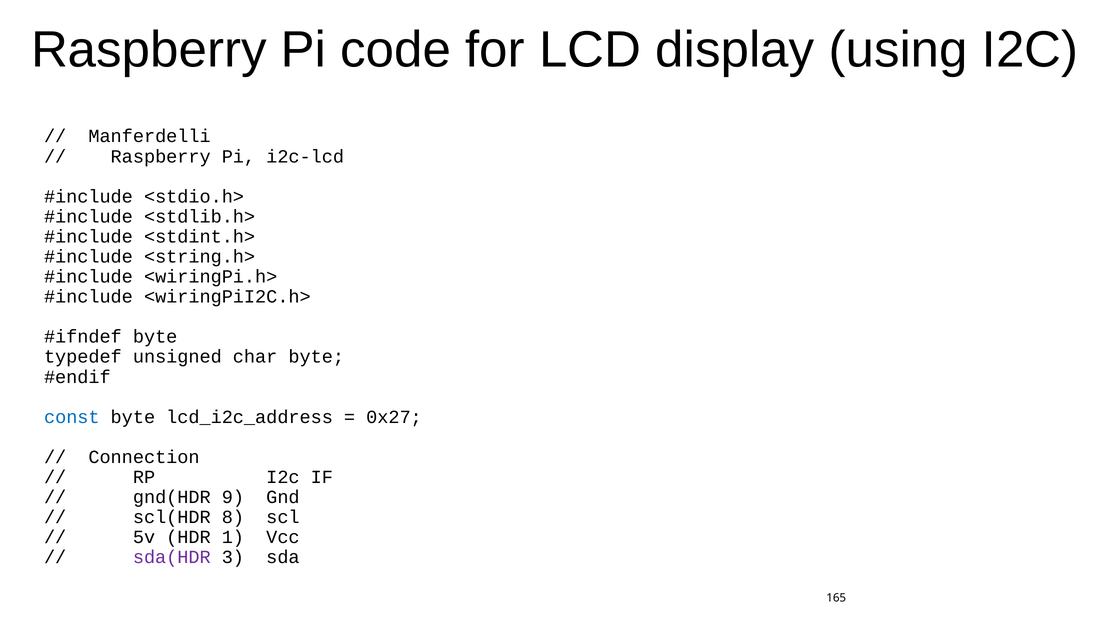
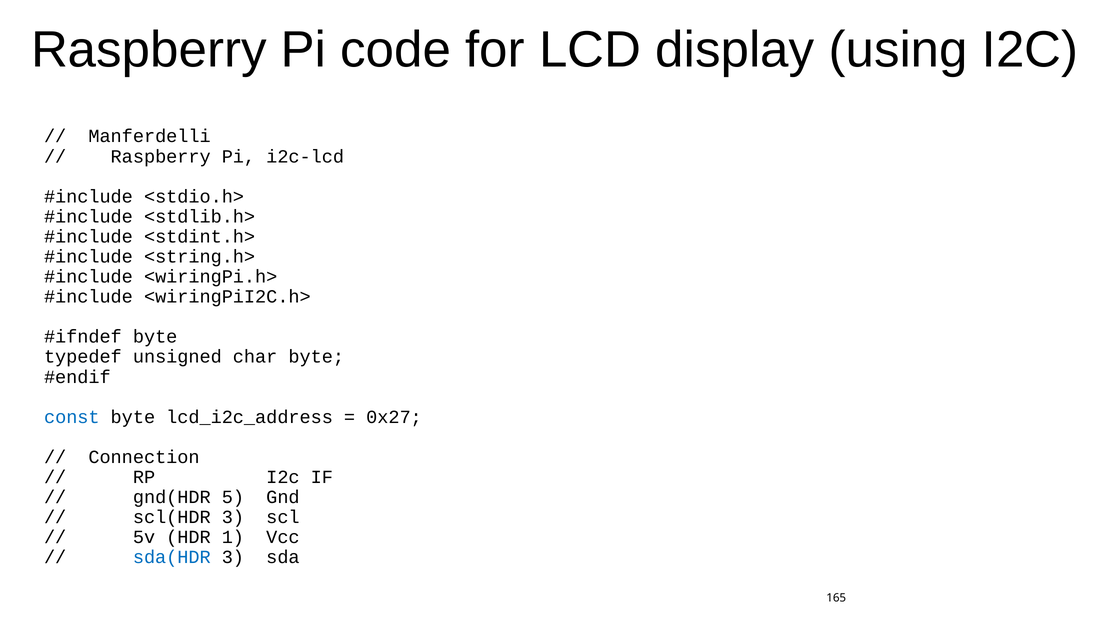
9: 9 -> 5 (233, 497)
scl(HDR 8: 8 -> 3 (233, 517)
sda(HDR colour: purple -> blue (172, 557)
